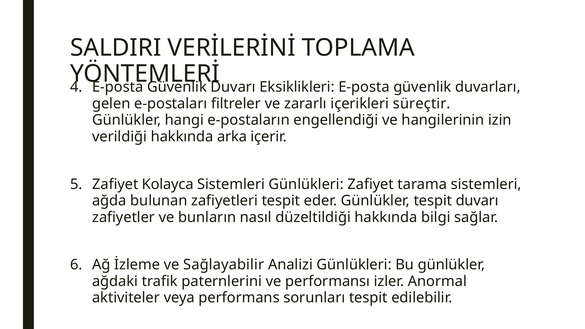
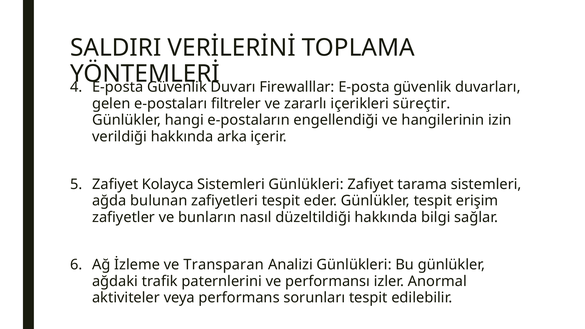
Eksiklikleri: Eksiklikleri -> Firewalllar (297, 87)
tespit duvarı: duvarı -> erişim (477, 201)
Sağlayabilir: Sağlayabilir -> Transparan (224, 265)
